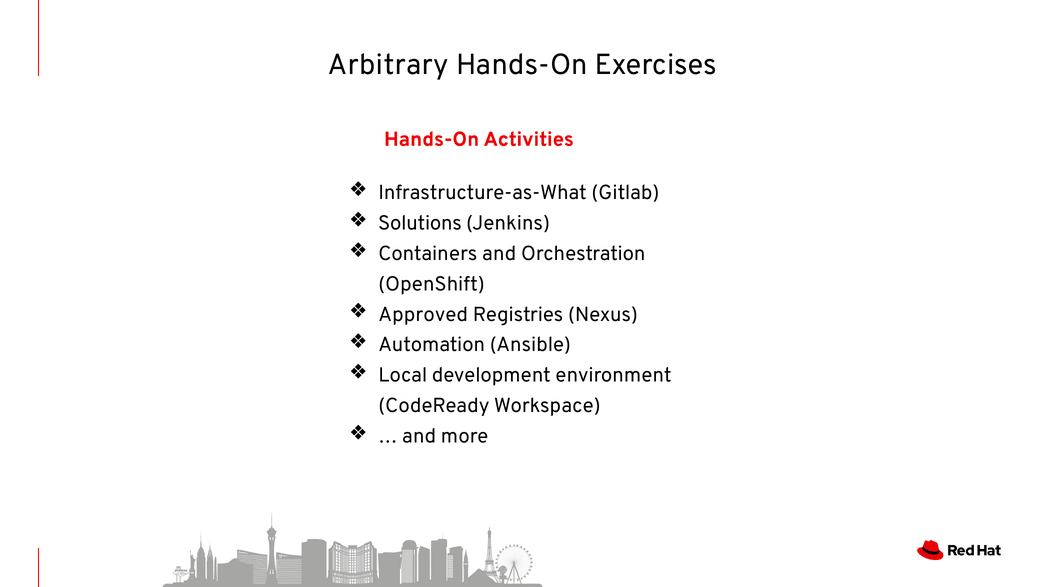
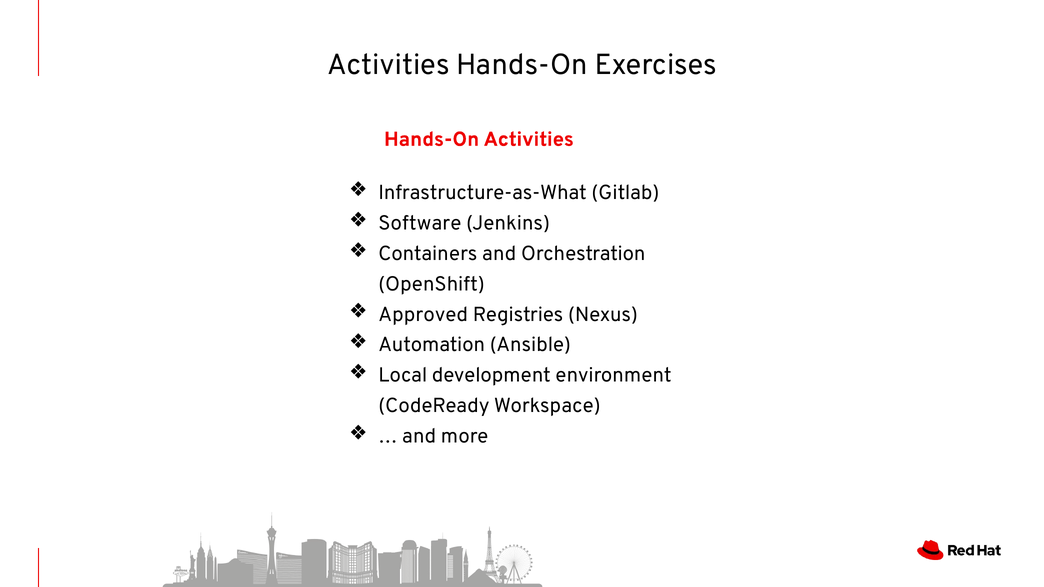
Arbitrary: Arbitrary -> Activities (388, 65)
Solutions: Solutions -> Software (420, 223)
